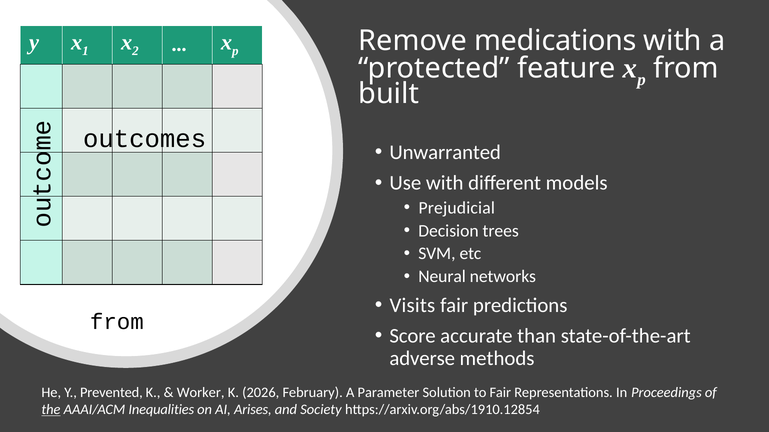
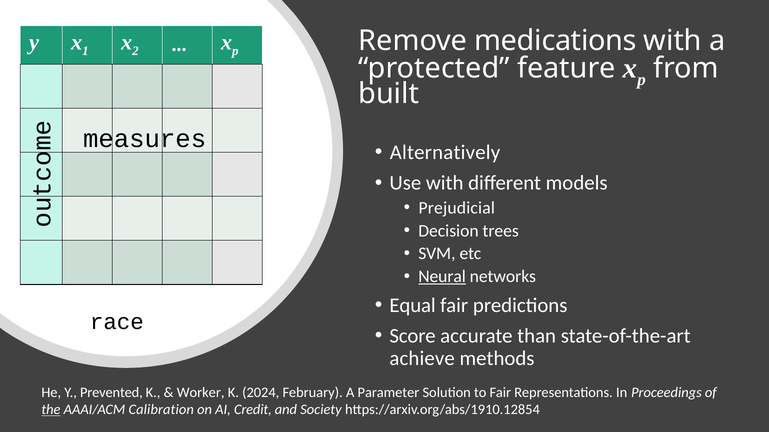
outcomes: outcomes -> measures (145, 139)
Unwarranted: Unwarranted -> Alternatively (445, 153)
Neural underline: none -> present (442, 277)
Visits: Visits -> Equal (413, 306)
from: from -> race (117, 322)
adverse: adverse -> achieve (422, 359)
2026: 2026 -> 2024 (261, 393)
Inequalities: Inequalities -> Calibration (161, 410)
Arises: Arises -> Credit (253, 410)
